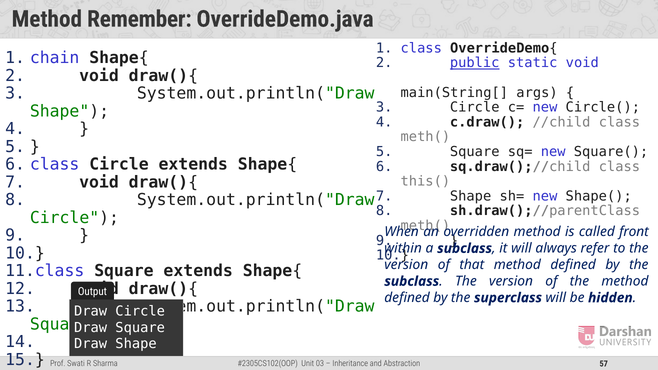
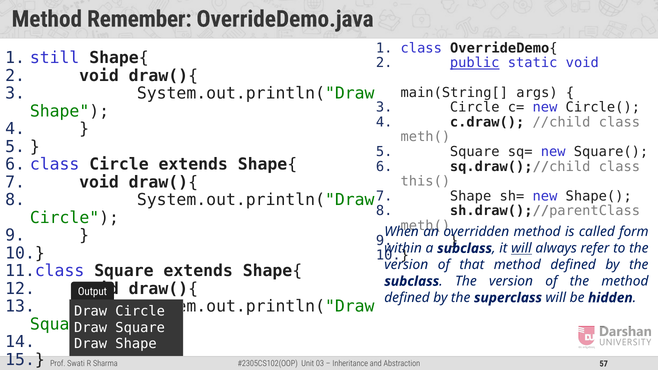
chain: chain -> still (55, 58)
front: front -> form (634, 232)
will underline: none -> present (521, 248)
